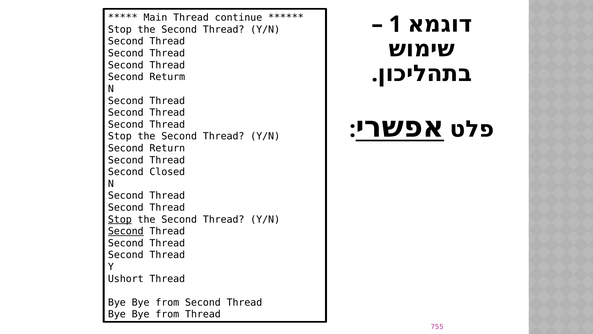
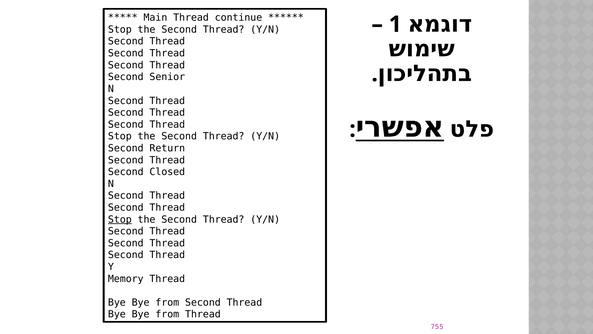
Returm: Returm -> Senior (167, 77)
Second underline: present -> none (126, 231)
Ushort: Ushort -> Memory (126, 278)
